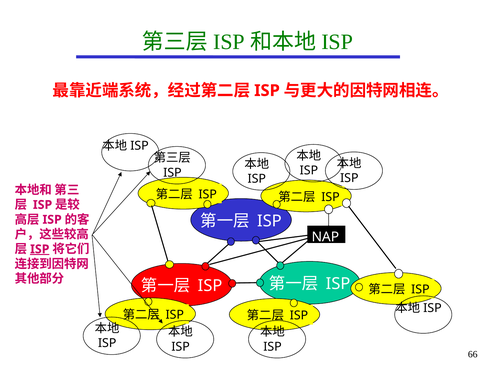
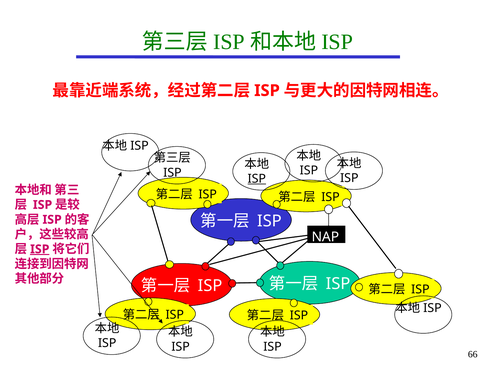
ISP underline: none -> present (257, 179)
